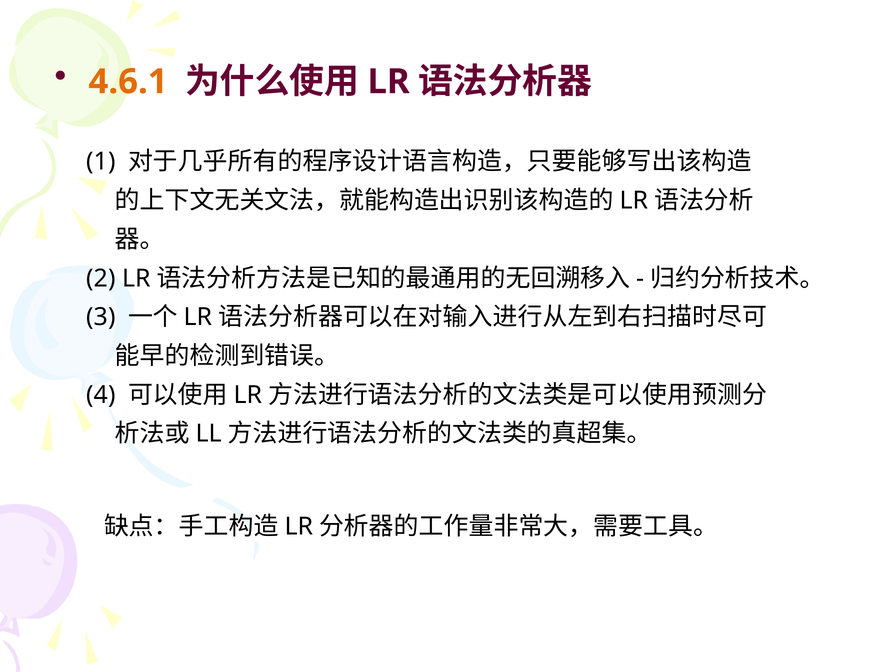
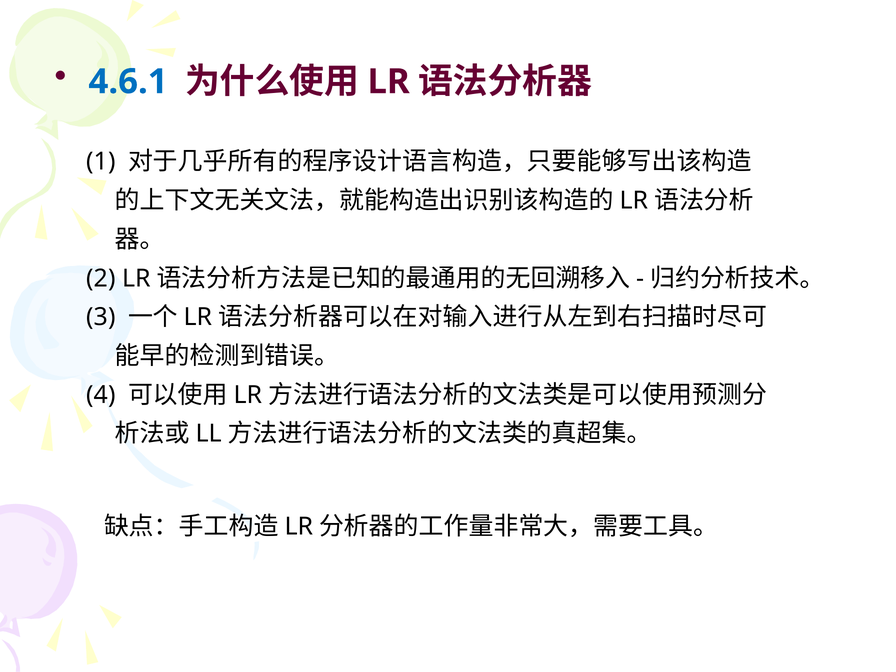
4.6.1 colour: orange -> blue (128, 82)
